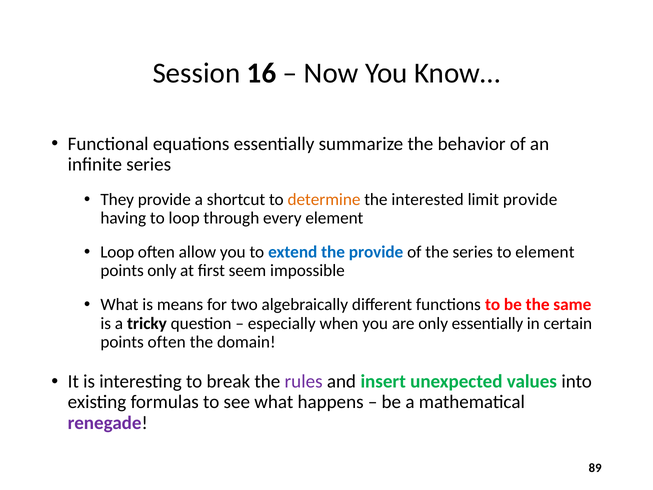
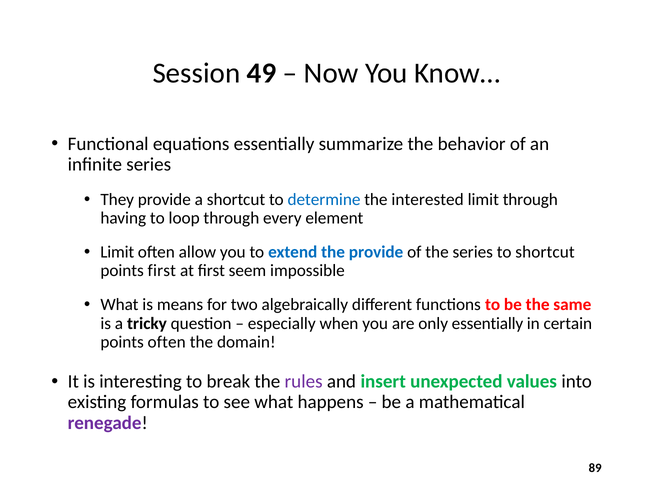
16: 16 -> 49 (262, 73)
determine colour: orange -> blue (324, 199)
limit provide: provide -> through (530, 199)
Loop: Loop -> Limit (117, 252)
to element: element -> shortcut (545, 252)
points only: only -> first (162, 271)
